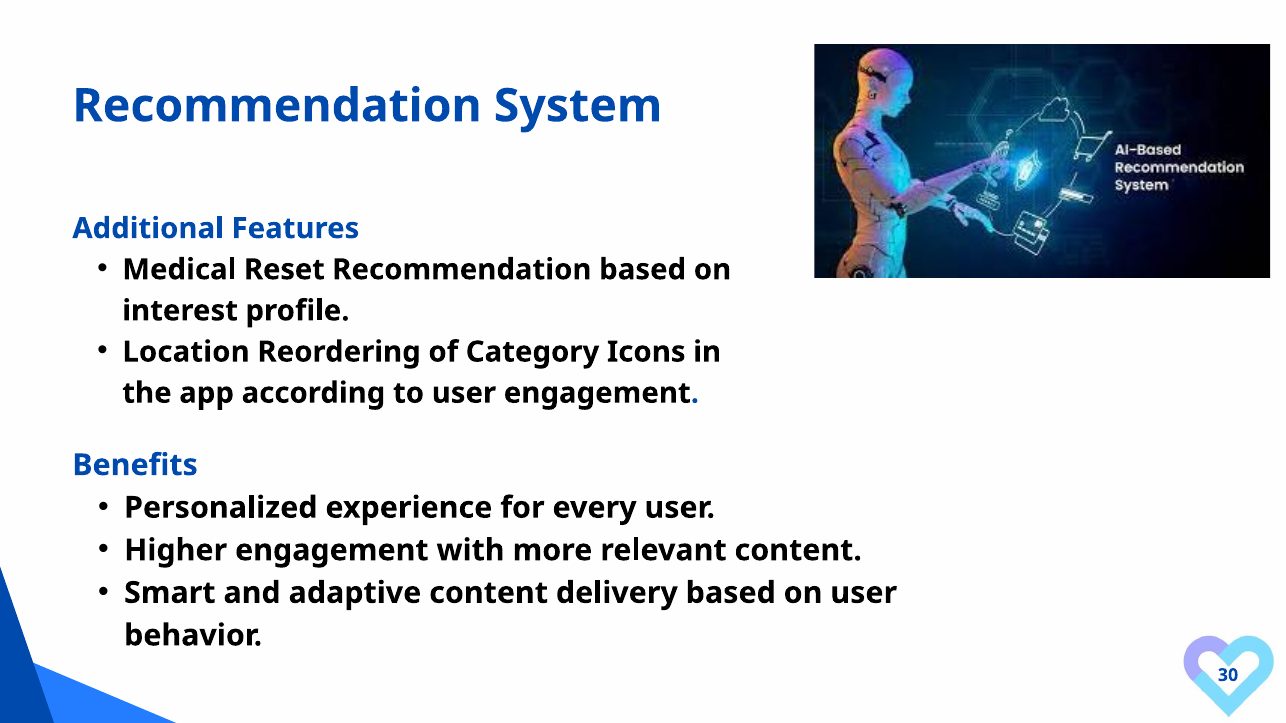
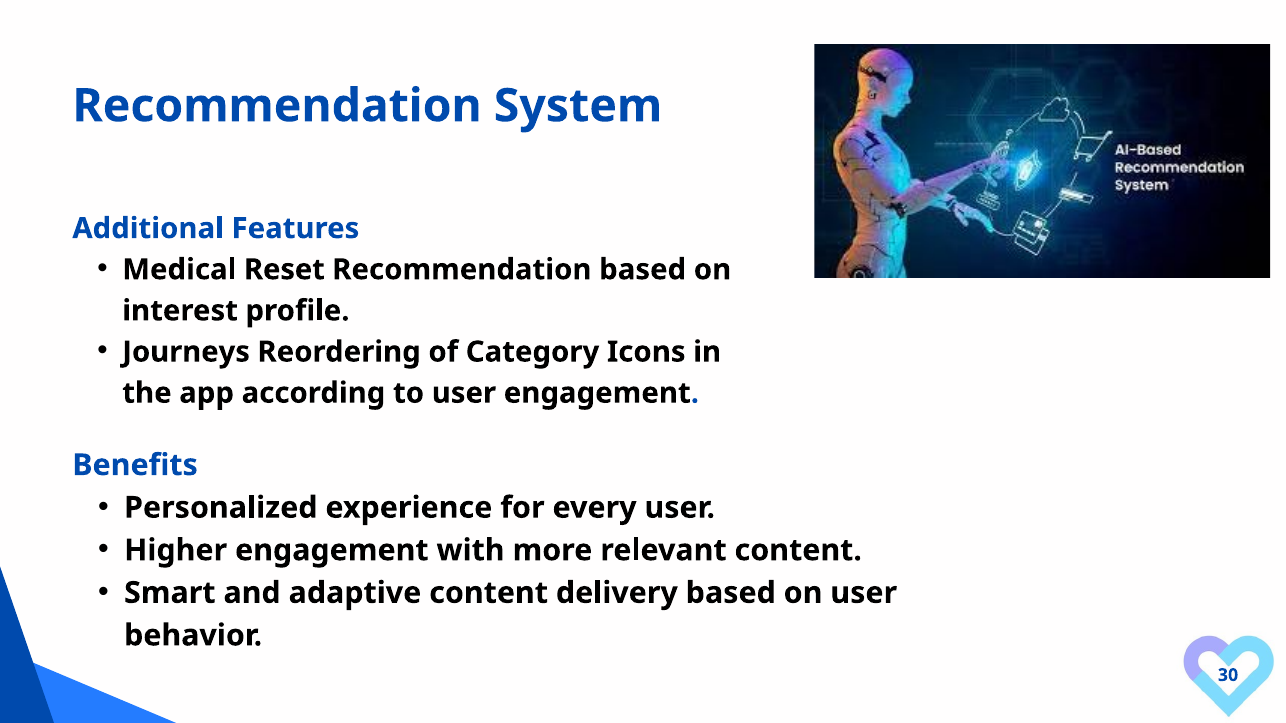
Location: Location -> Journeys (186, 352)
